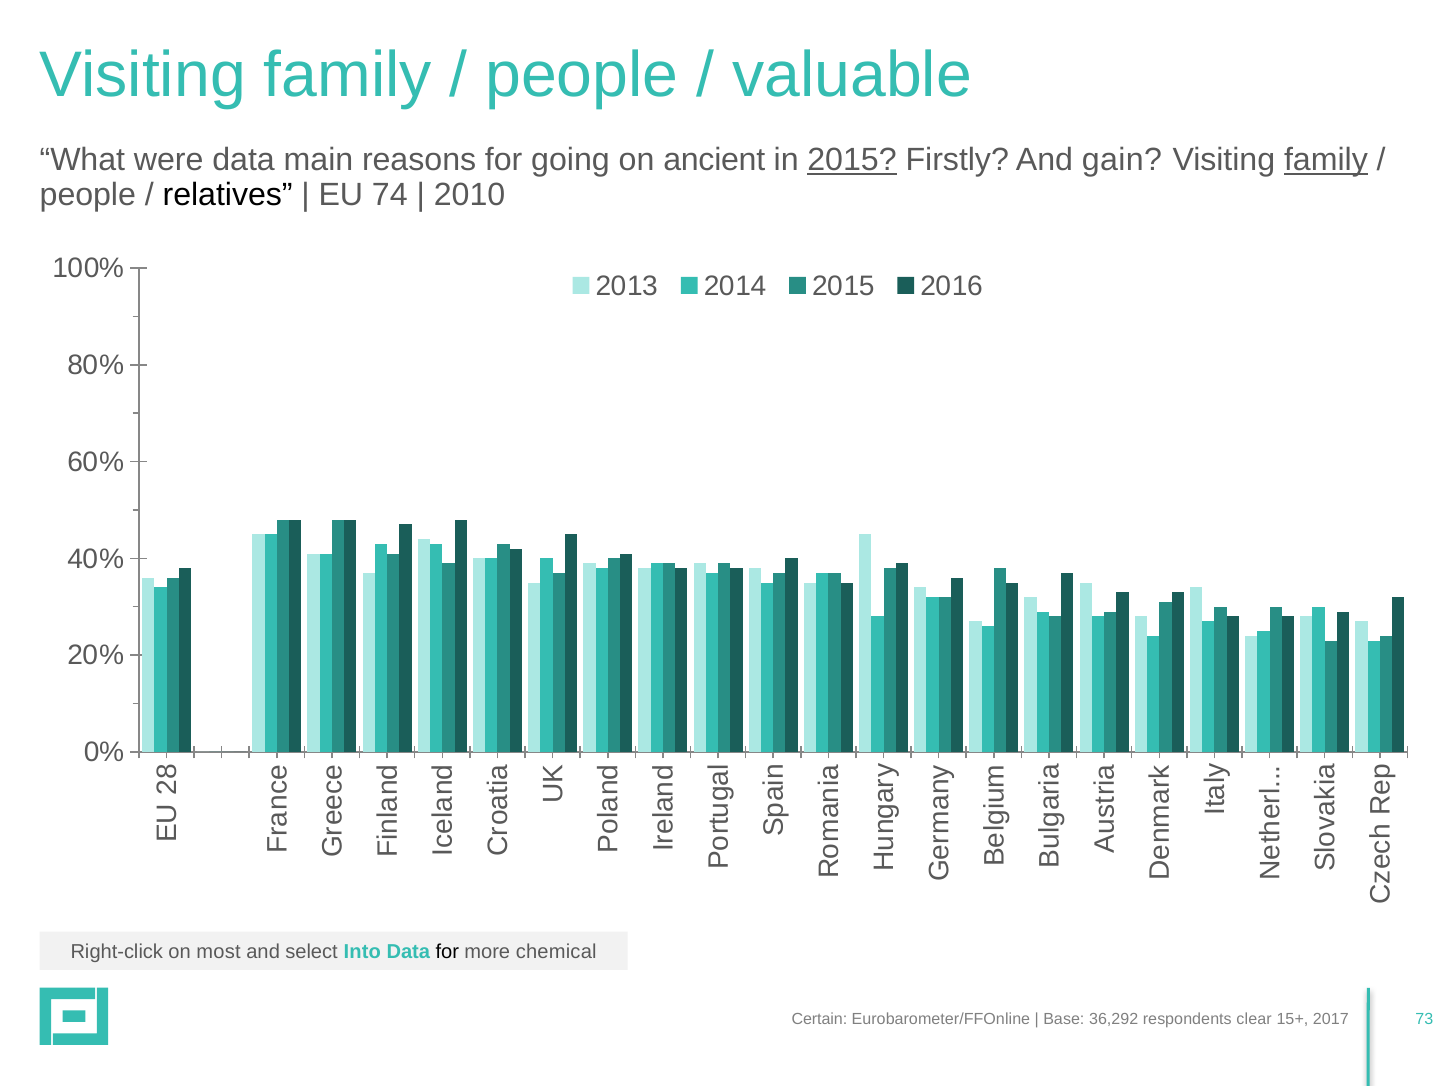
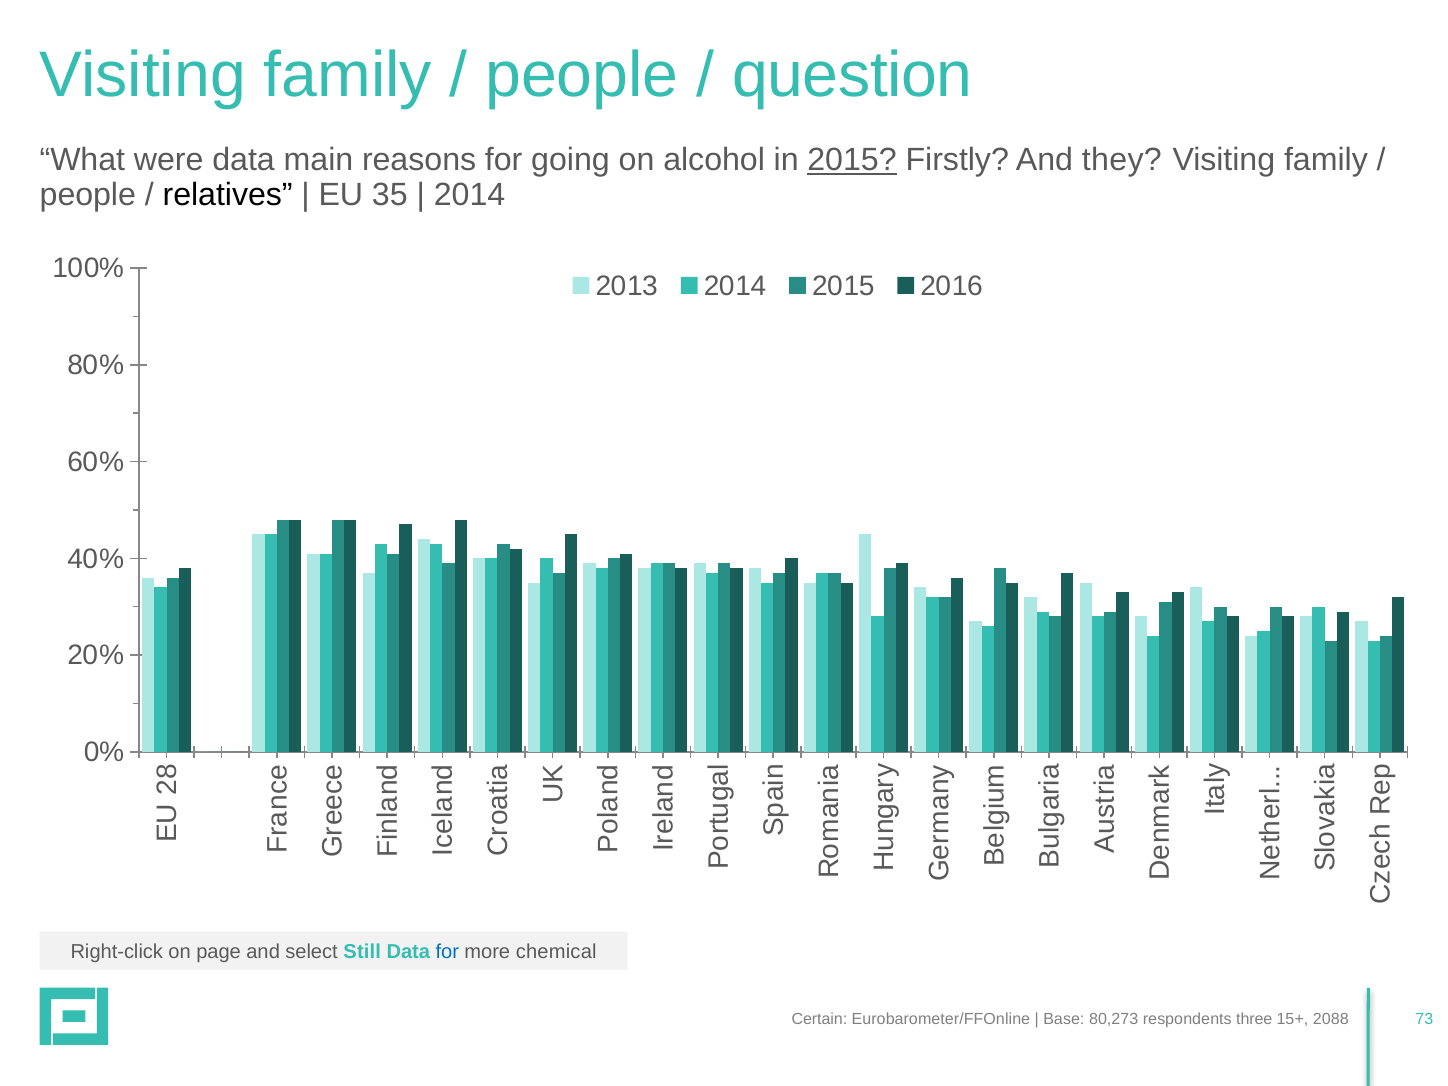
valuable: valuable -> question (852, 76)
ancient: ancient -> alcohol (714, 160)
gain: gain -> they (1122, 160)
family underline: present -> none (1326, 160)
74: 74 -> 35 (390, 195)
2010: 2010 -> 2014 (470, 195)
most: most -> page (219, 952)
Into: Into -> Still (362, 952)
for colour: black -> blue (447, 952)
36,292: 36,292 -> 80,273 (1114, 1019)
clear: clear -> three (1254, 1019)
2017: 2017 -> 2088 (1331, 1019)
